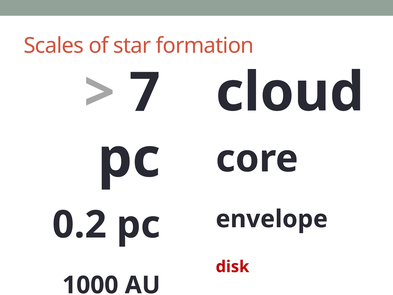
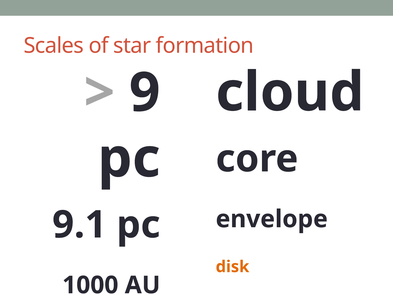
7: 7 -> 9 (145, 93)
0.2: 0.2 -> 9.1 (79, 225)
disk colour: red -> orange (232, 267)
